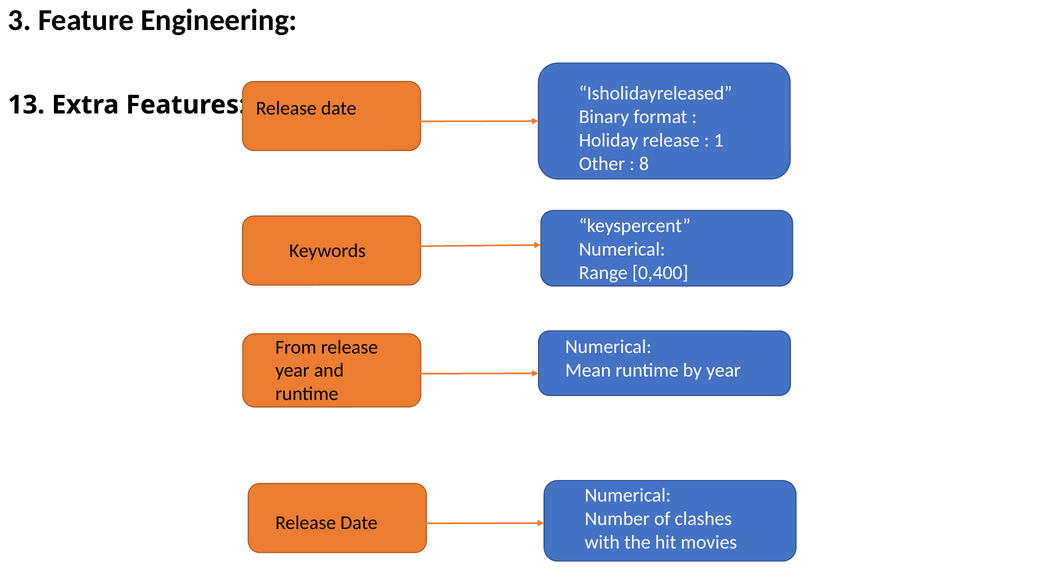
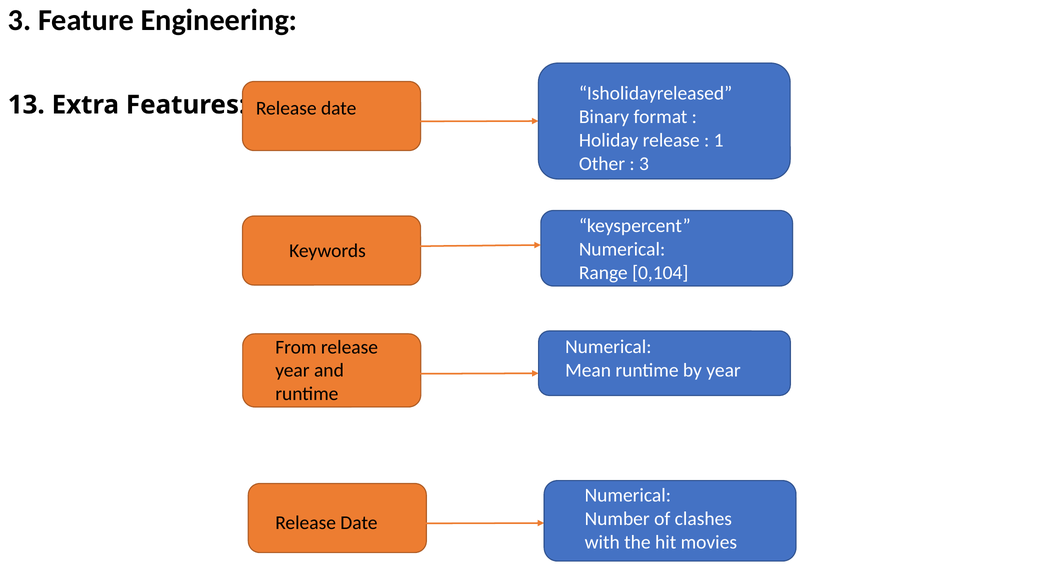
8: 8 -> 3 (644, 164)
0,400: 0,400 -> 0,104 (660, 273)
